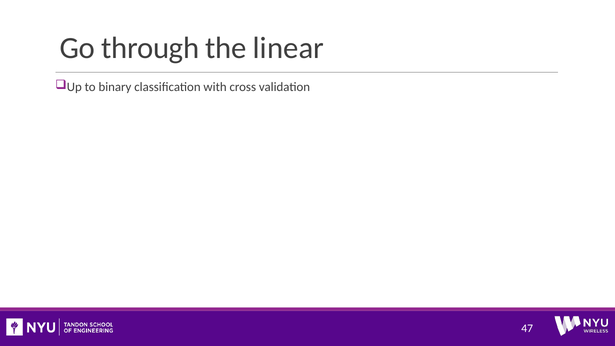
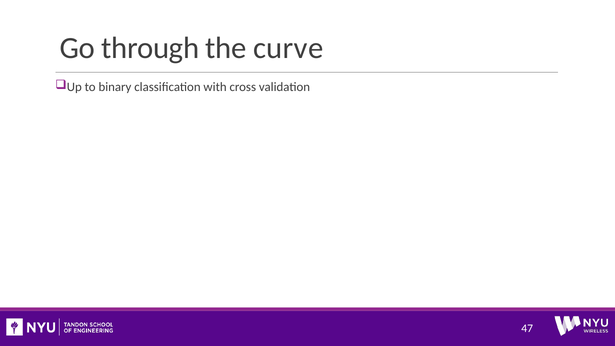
linear: linear -> curve (288, 48)
